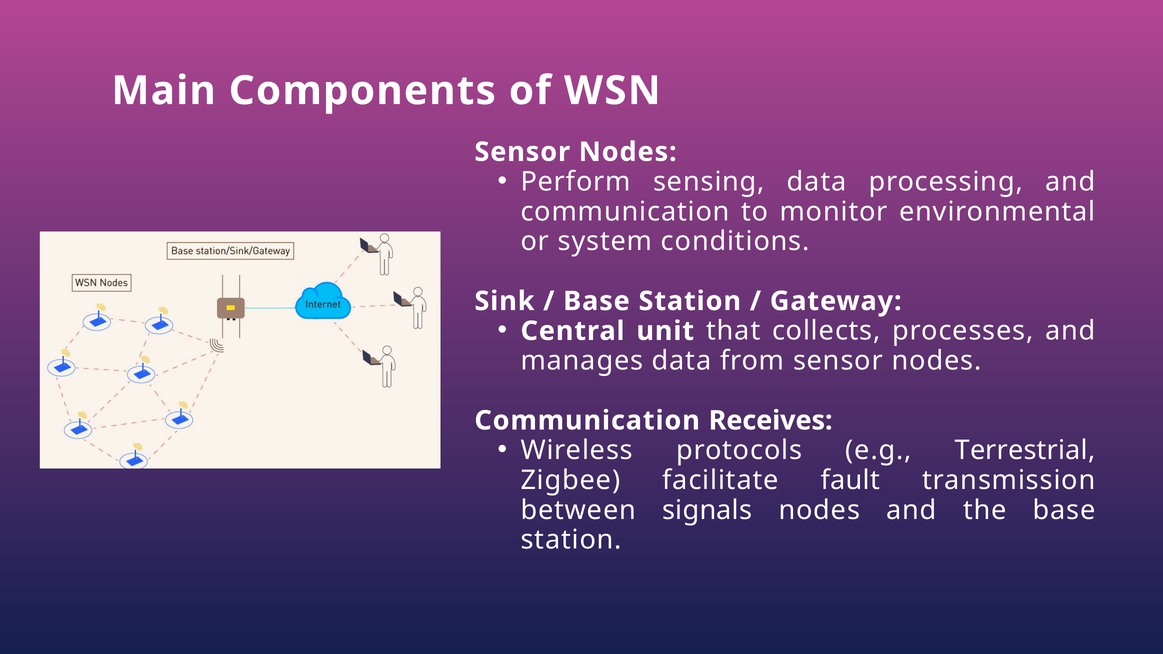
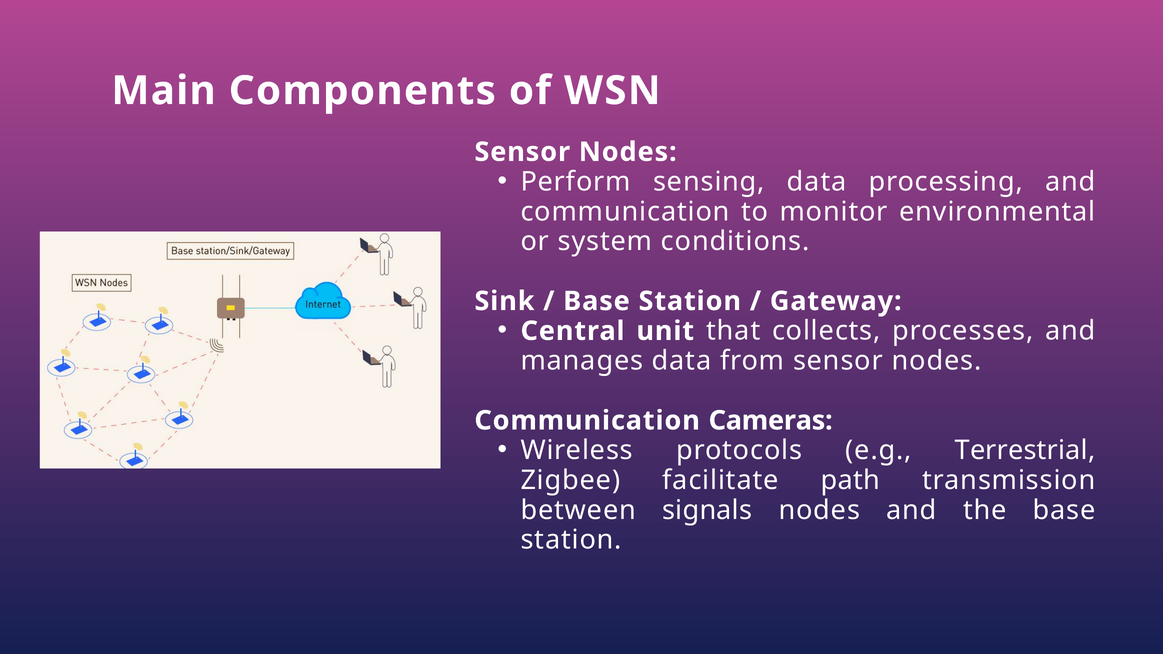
Receives: Receives -> Cameras (771, 421)
fault: fault -> path (850, 480)
